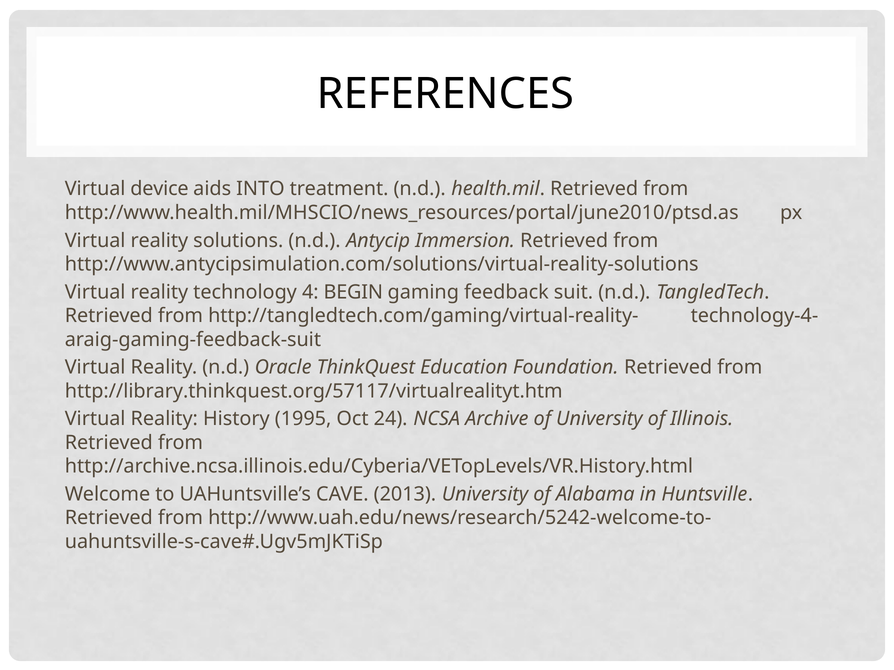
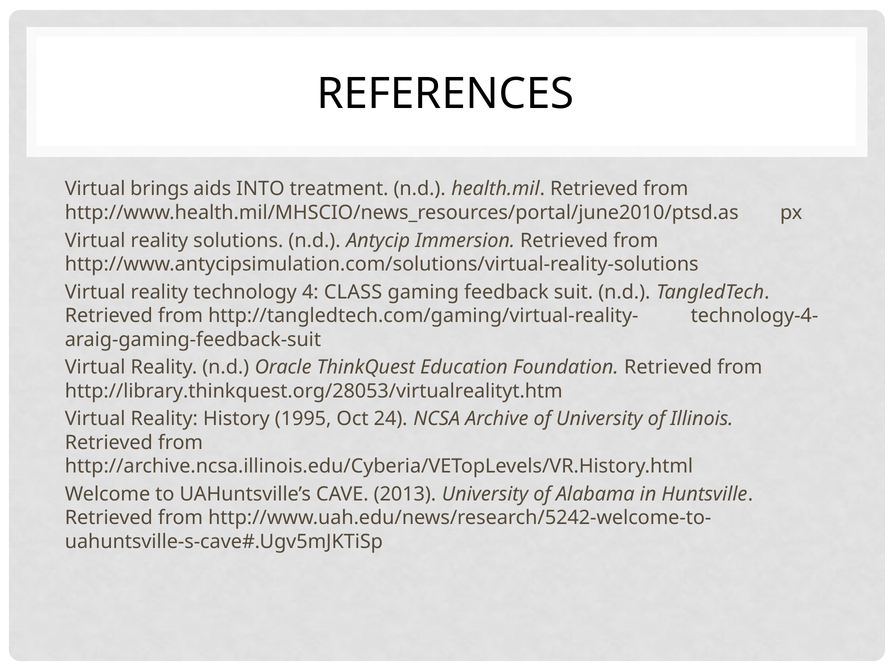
device: device -> brings (160, 189)
BEGIN: BEGIN -> CLASS (353, 292)
http://library.thinkquest.org/57117/virtualrealityt.htm: http://library.thinkquest.org/57117/virtualrealityt.htm -> http://library.thinkquest.org/28053/virtualrealityt.htm (314, 391)
